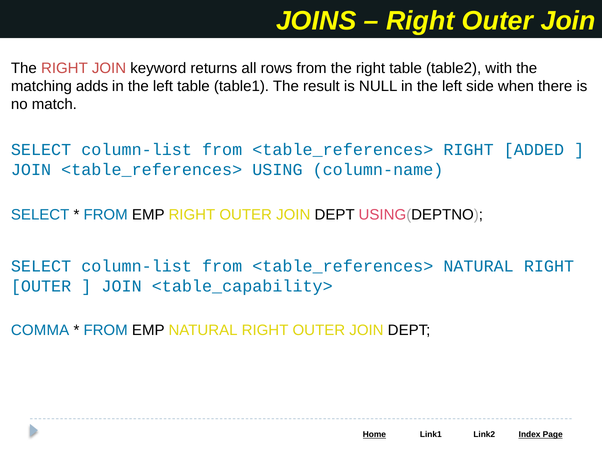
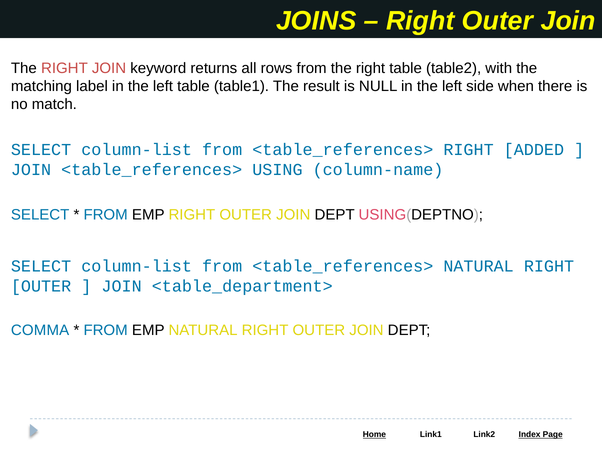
adds: adds -> label (92, 86)
<table_capability>: <table_capability> -> <table_department> (242, 286)
